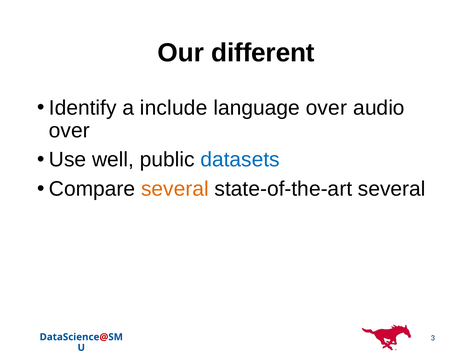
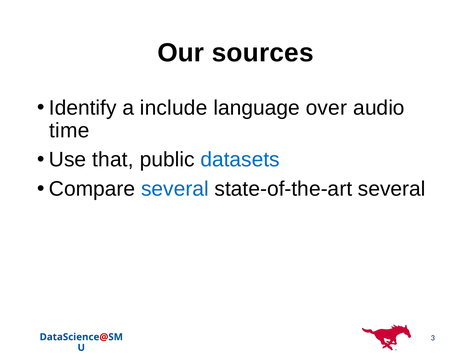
different: different -> sources (263, 53)
over: over -> time (69, 130)
well: well -> that (113, 160)
several colour: orange -> blue (175, 189)
